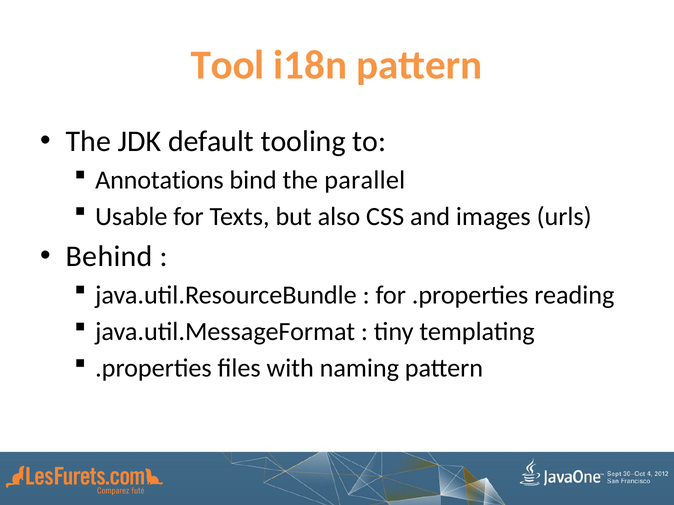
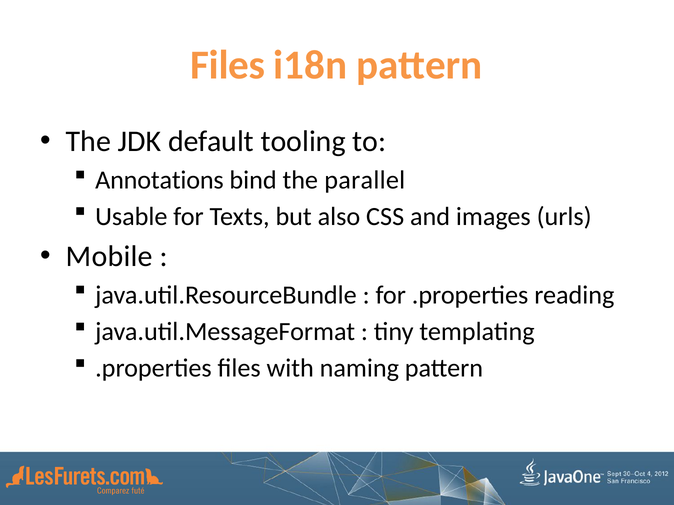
Tool: Tool -> Files (228, 65)
Behind: Behind -> Mobile (109, 257)
